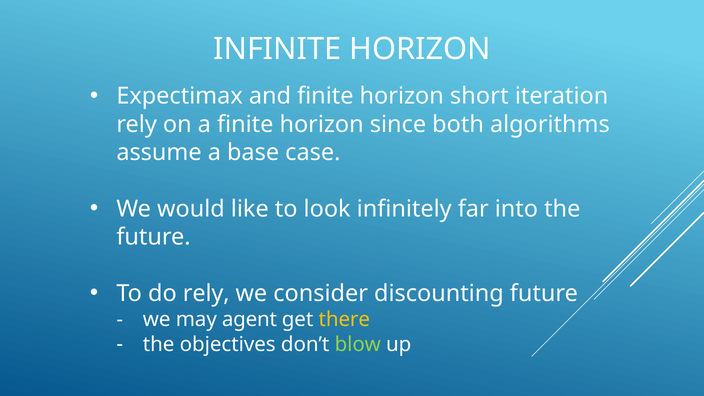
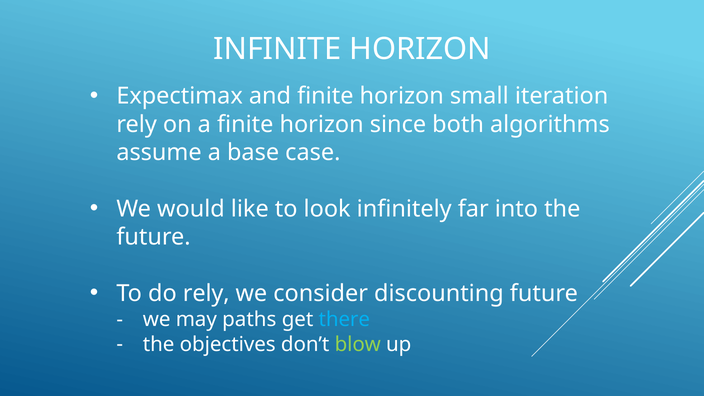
short: short -> small (479, 96)
agent: agent -> paths (249, 320)
there colour: yellow -> light blue (344, 320)
